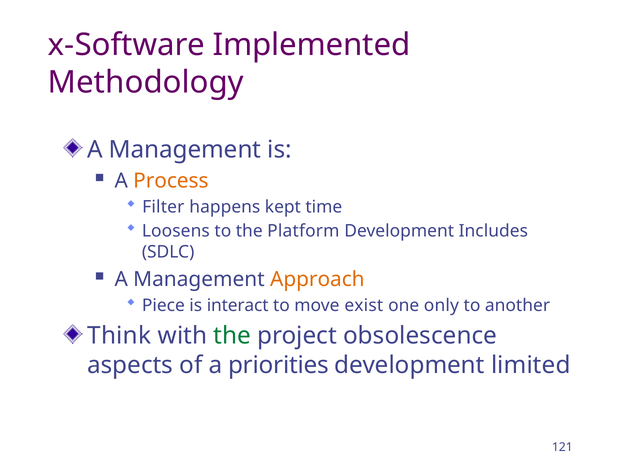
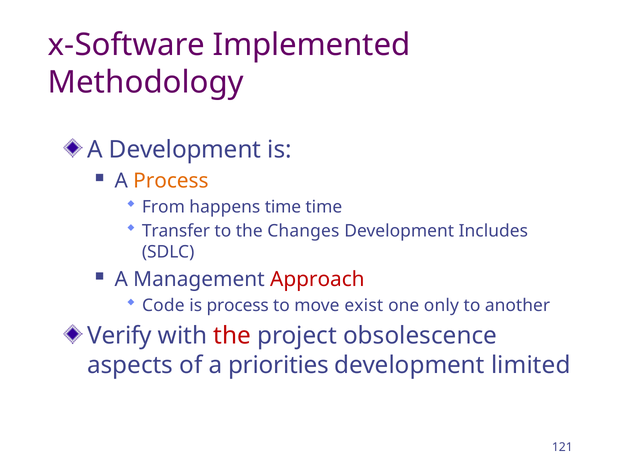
Management: Management -> Development (185, 150)
Filter: Filter -> From (163, 207)
happens kept: kept -> time (283, 207)
Loosens: Loosens -> Transfer (176, 231)
Platform: Platform -> Changes (303, 231)
Approach colour: orange -> red (317, 280)
Piece: Piece -> Code (163, 306)
is interact: interact -> process (238, 306)
Think: Think -> Verify (119, 336)
the colour: green -> red (232, 336)
